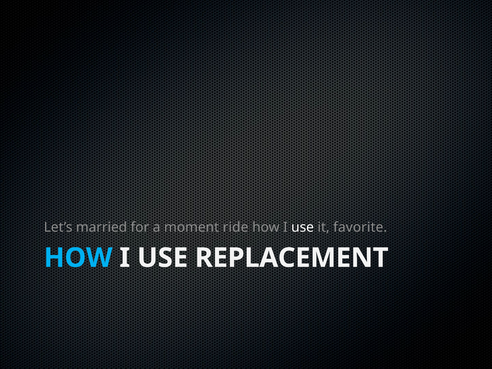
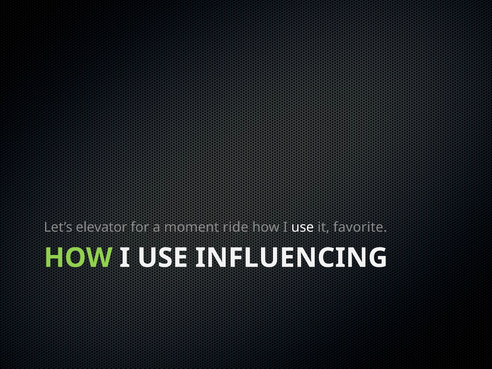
married: married -> elevator (102, 227)
HOW colour: light blue -> light green (78, 258)
REPLACEMENT: REPLACEMENT -> INFLUENCING (292, 258)
